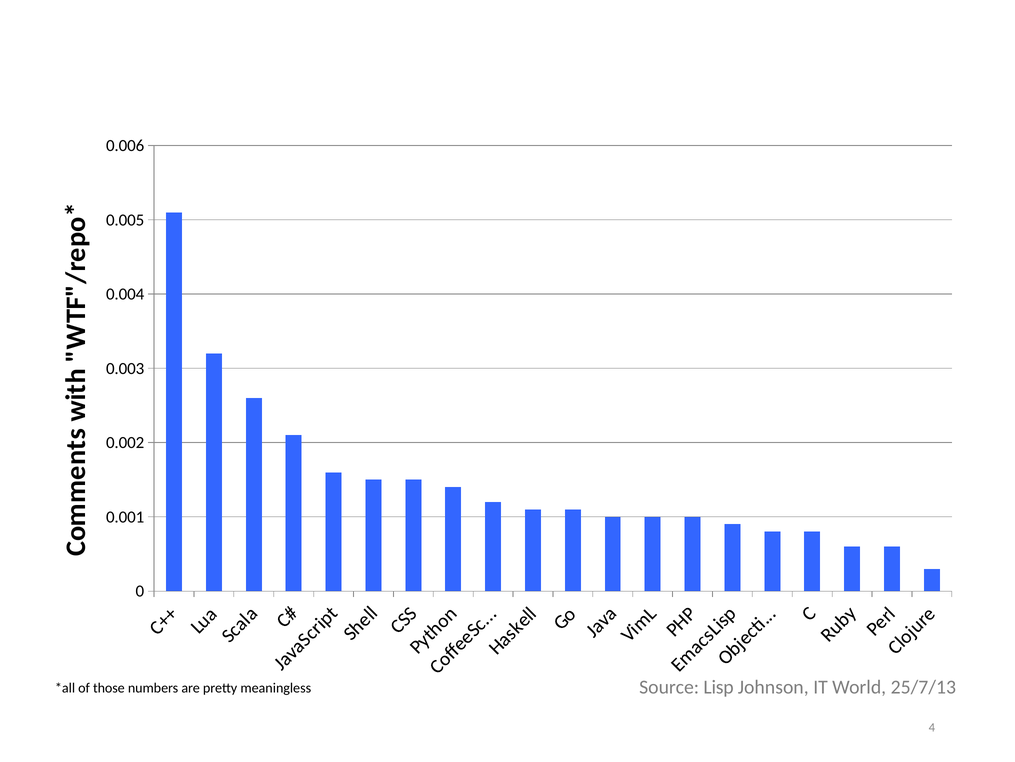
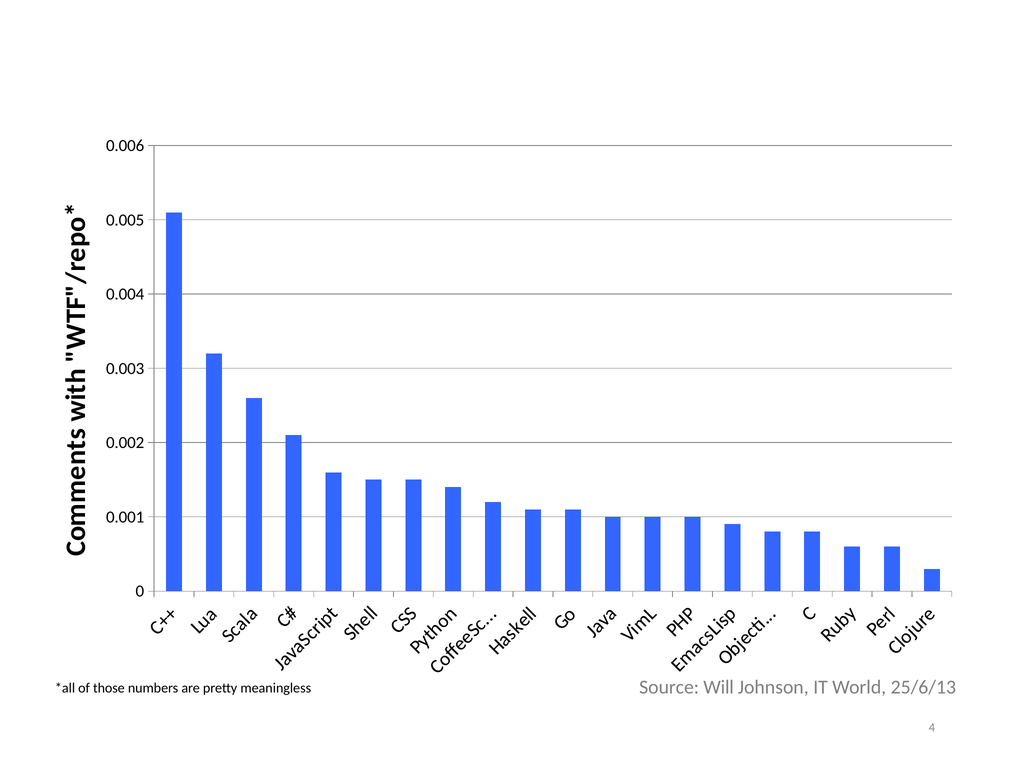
Lisp: Lisp -> Will (719, 687)
25/7/13: 25/7/13 -> 25/6/13 (923, 687)
